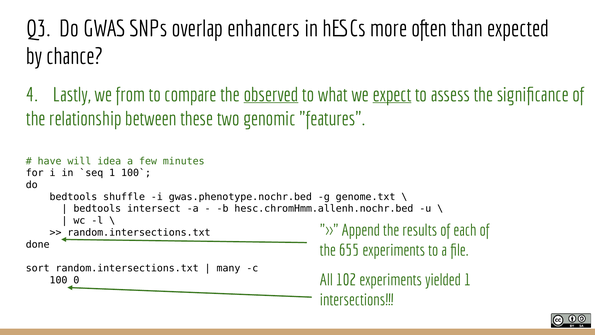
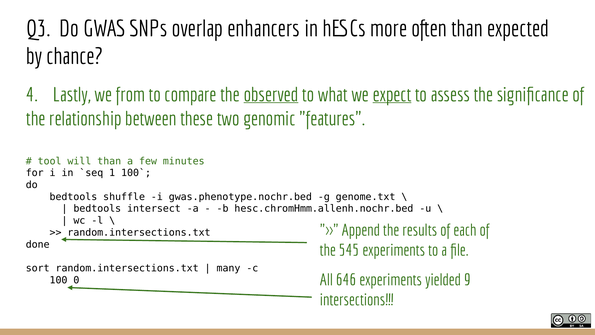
have: have -> tool (50, 161)
will idea: idea -> than (109, 161)
655: 655 -> 545 (349, 250)
102: 102 -> 646 (346, 280)
yielded 1: 1 -> 9 (467, 280)
